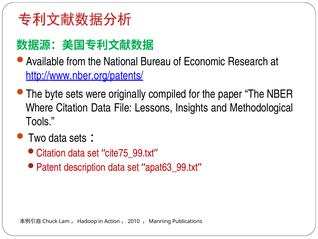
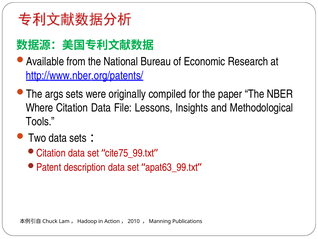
byte: byte -> args (54, 94)
